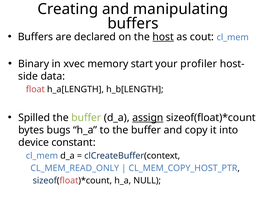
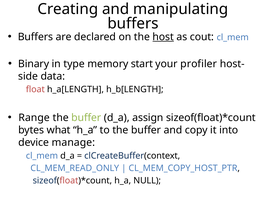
xvec: xvec -> type (74, 64)
Spilled: Spilled -> Range (34, 117)
assign underline: present -> none (148, 117)
bugs: bugs -> what (59, 130)
constant: constant -> manage (73, 142)
